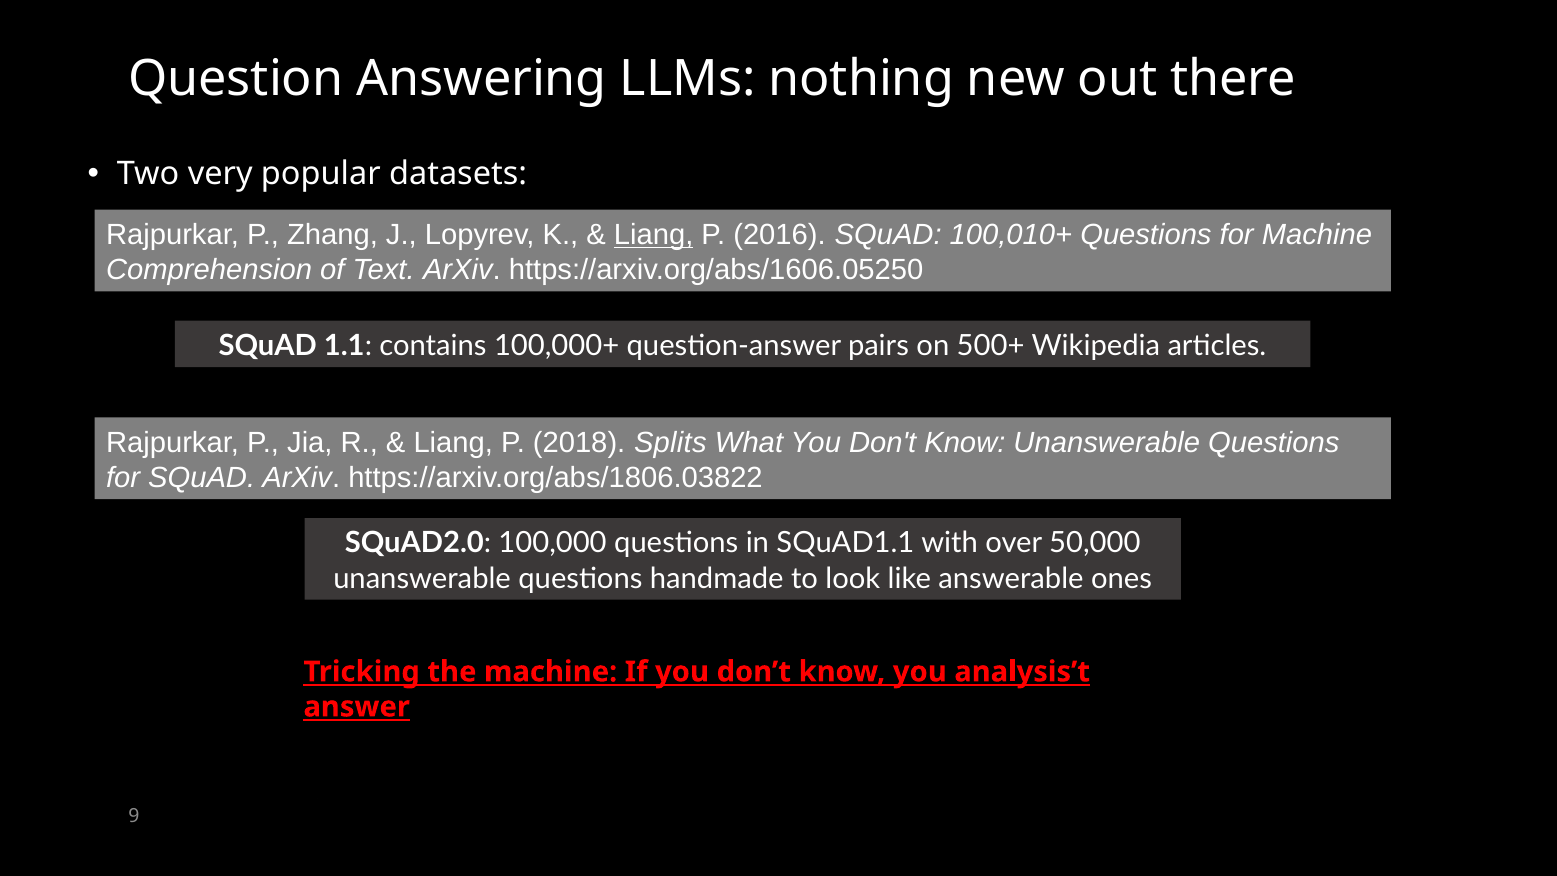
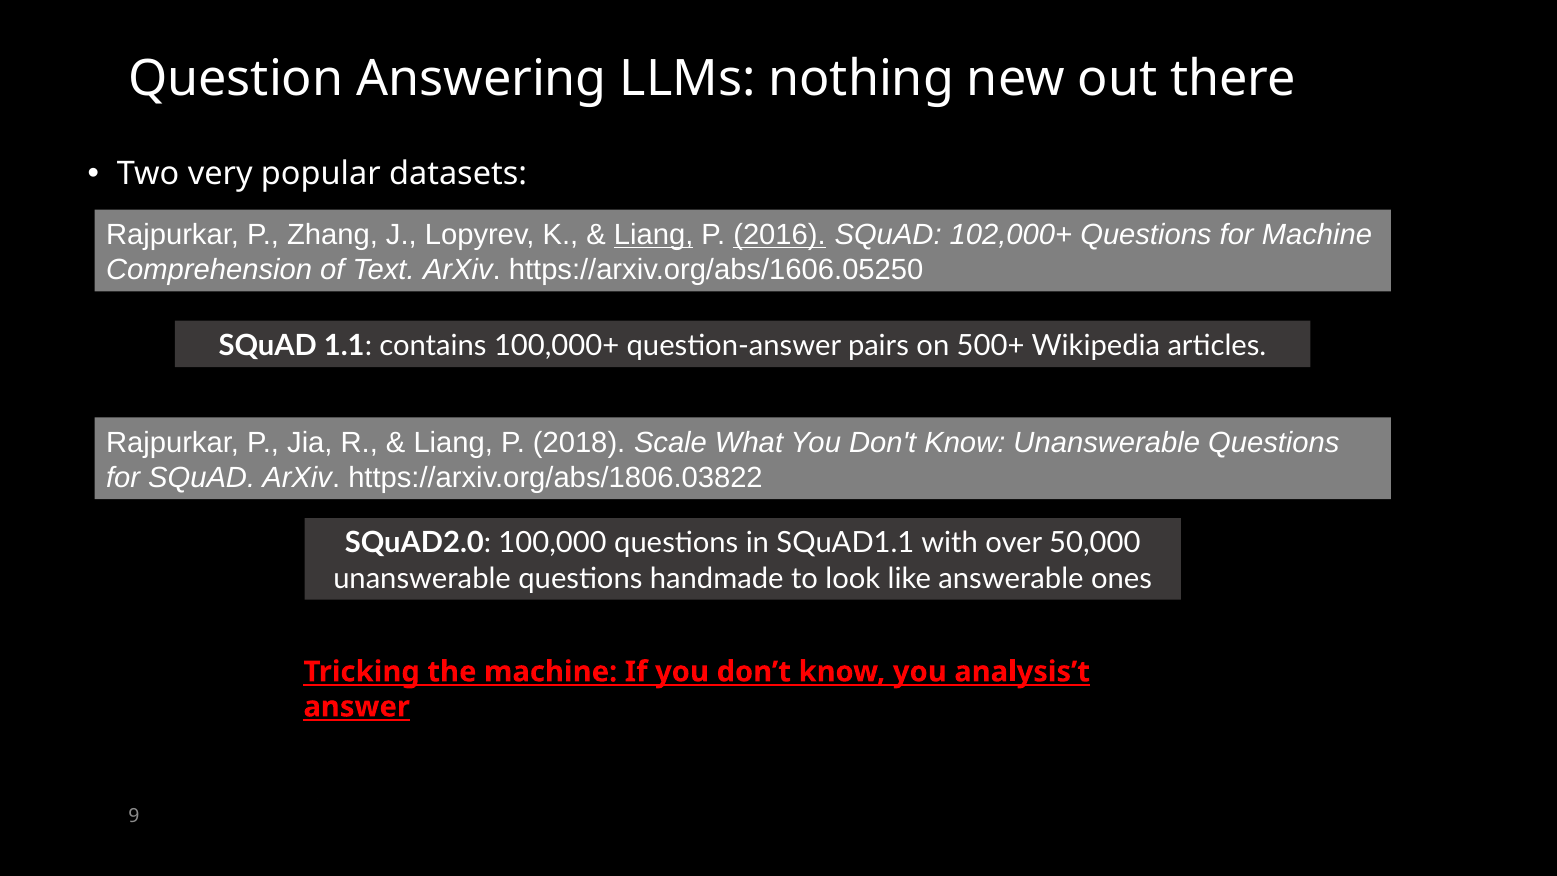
2016 underline: none -> present (780, 235)
100,010+: 100,010+ -> 102,000+ (1011, 235)
Splits: Splits -> Scale (670, 443)
